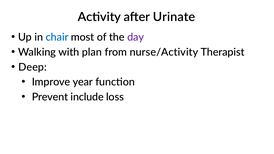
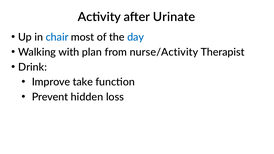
day colour: purple -> blue (136, 37)
Deep: Deep -> Drink (33, 67)
year: year -> take (83, 82)
include: include -> hidden (87, 97)
